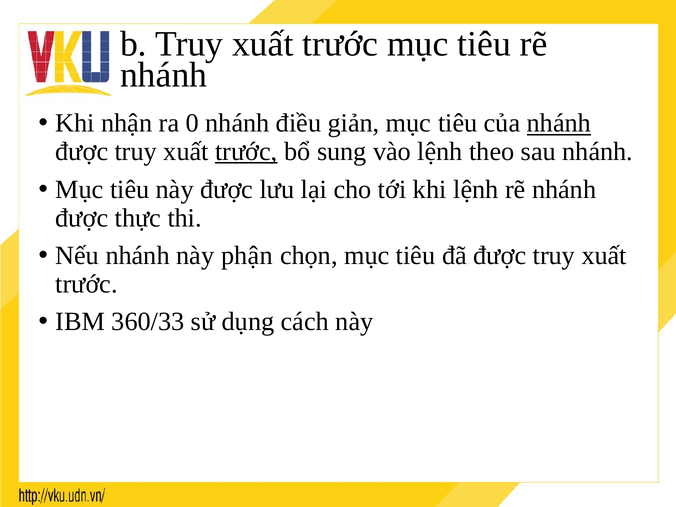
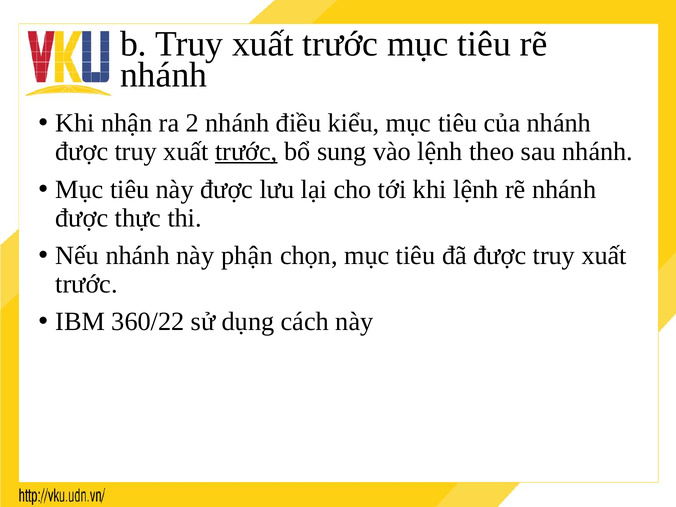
0: 0 -> 2 (192, 123)
giản: giản -> kiểu (354, 123)
nhánh underline: present -> none (559, 123)
360/33: 360/33 -> 360/22 (148, 322)
